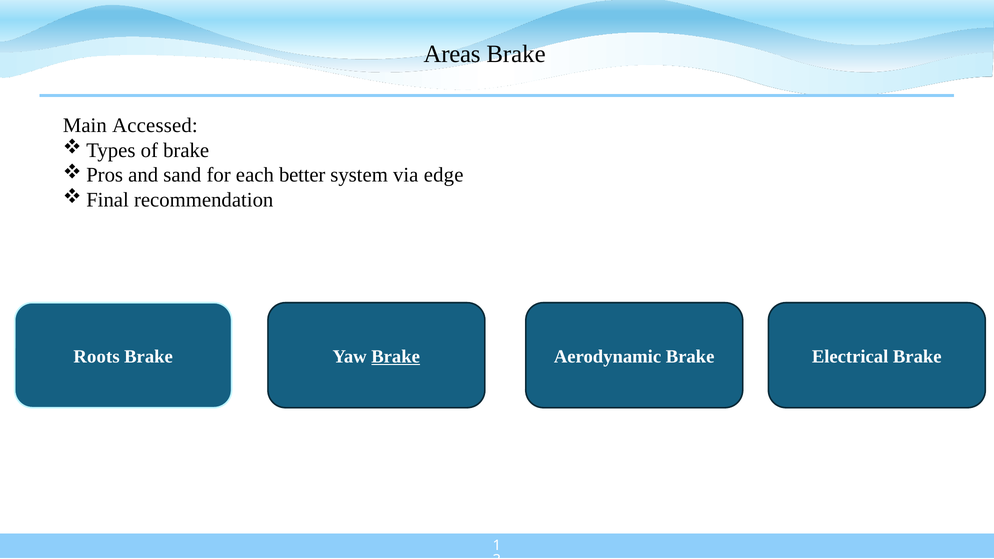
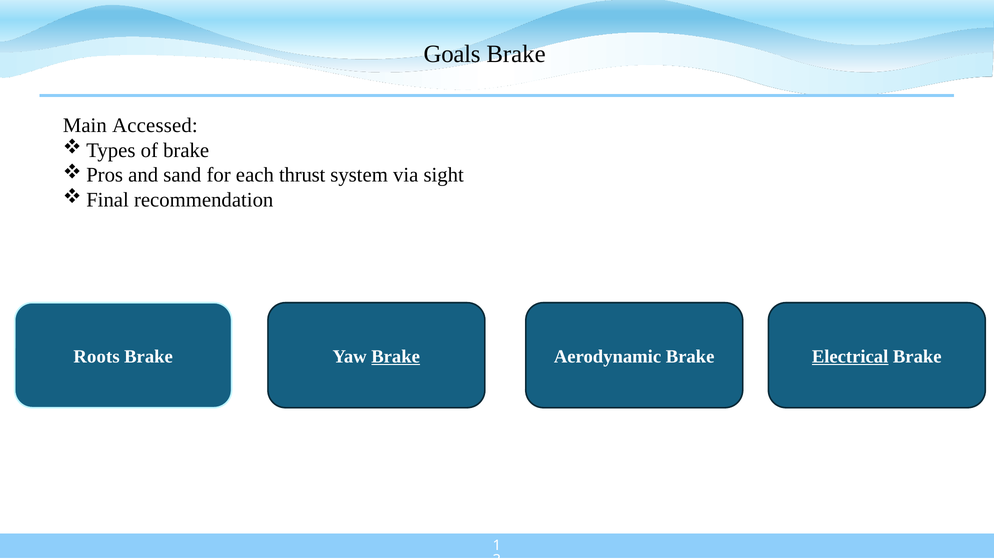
Areas: Areas -> Goals (452, 54)
better: better -> thrust (302, 175)
edge: edge -> sight (444, 175)
Electrical underline: none -> present (850, 357)
